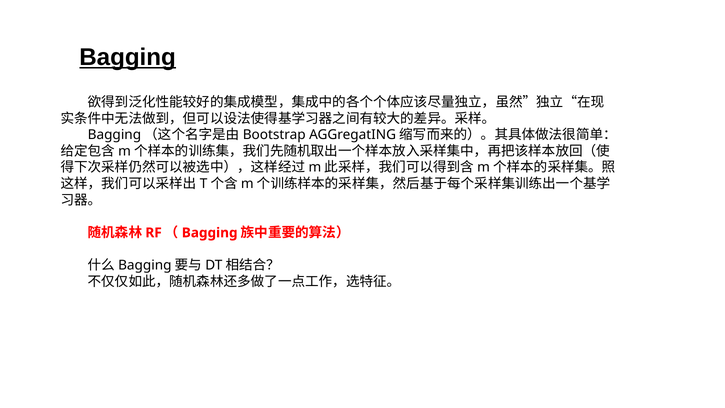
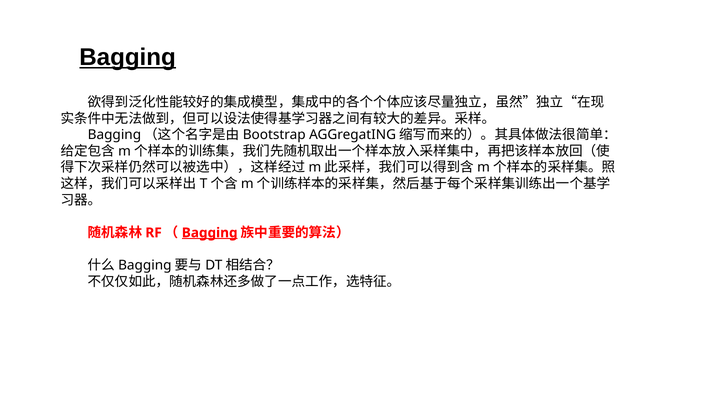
Bagging underline: none -> present (210, 233)
